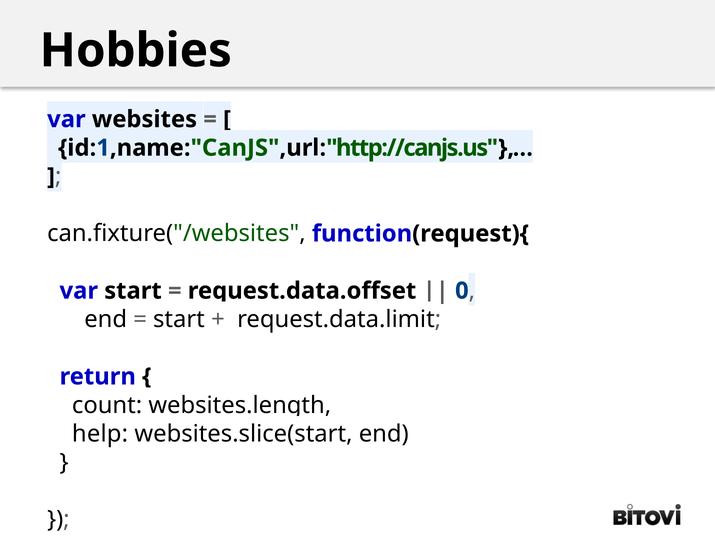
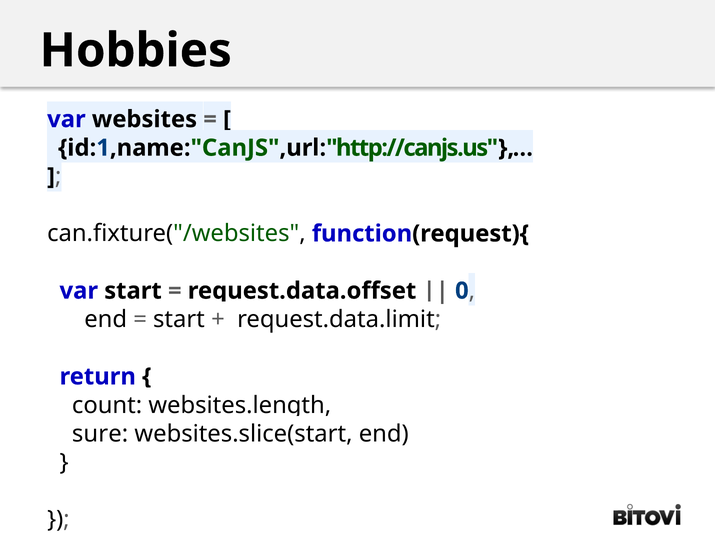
help: help -> sure (100, 434)
